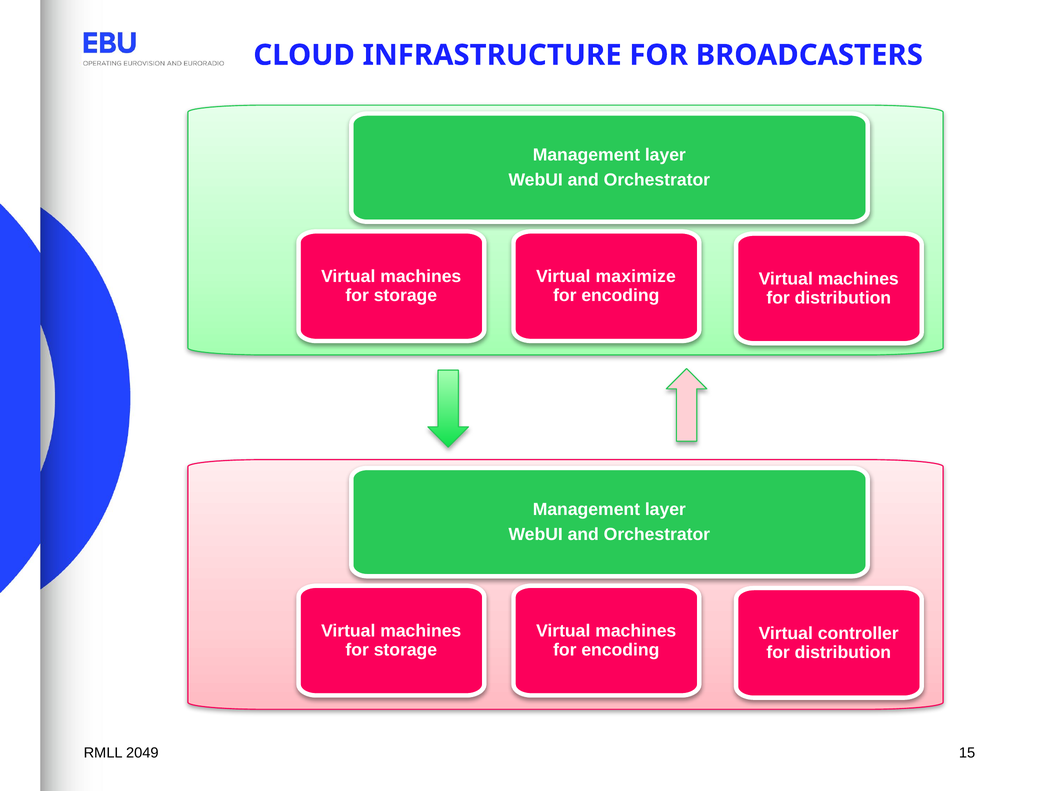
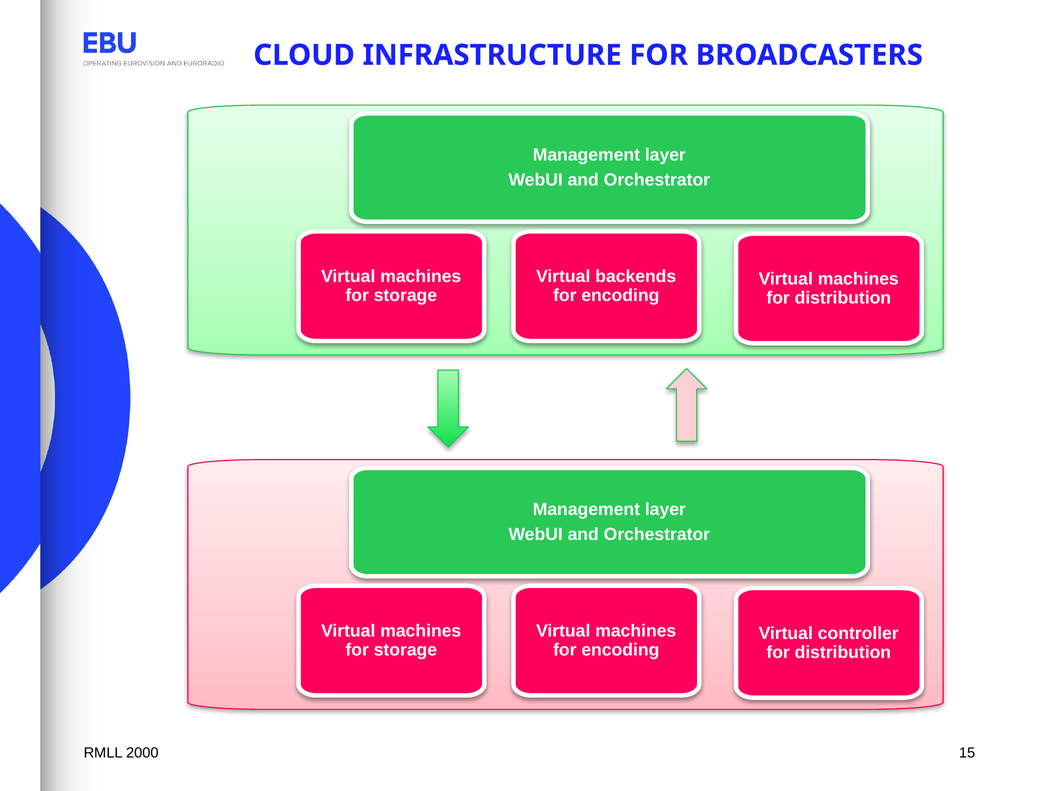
maximize: maximize -> backends (636, 277)
2049: 2049 -> 2000 (142, 753)
